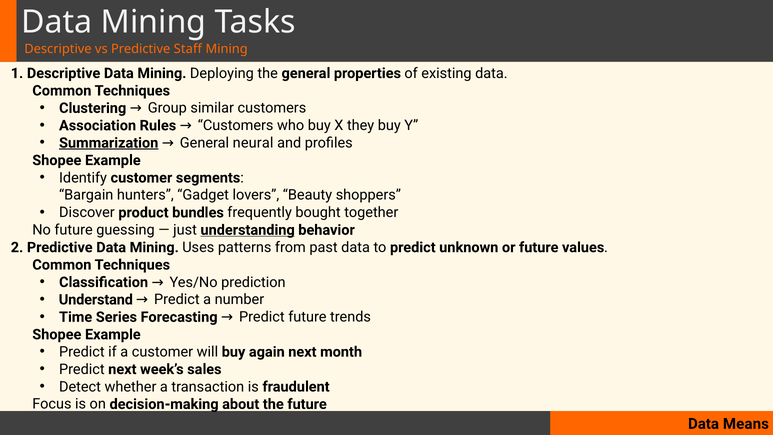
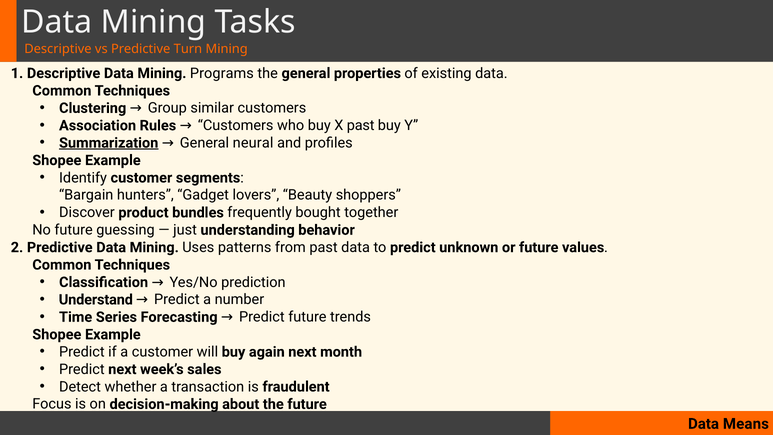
Staff: Staff -> Turn (188, 49)
Deploying: Deploying -> Programs (222, 73)
X they: they -> past (361, 125)
understanding underline: present -> none (248, 230)
